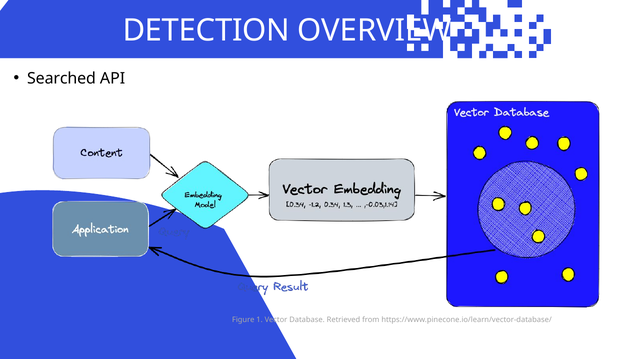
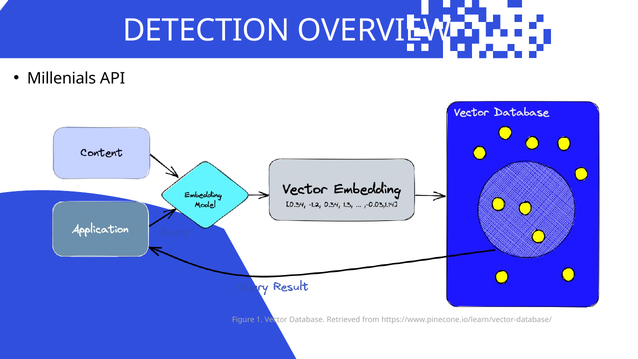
Searched: Searched -> Millenials (62, 78)
